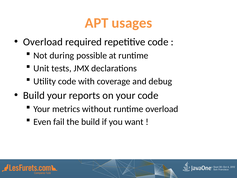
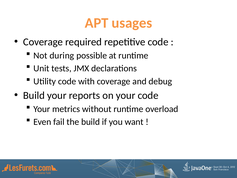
Overload: Overload -> Coverage (43, 42)
